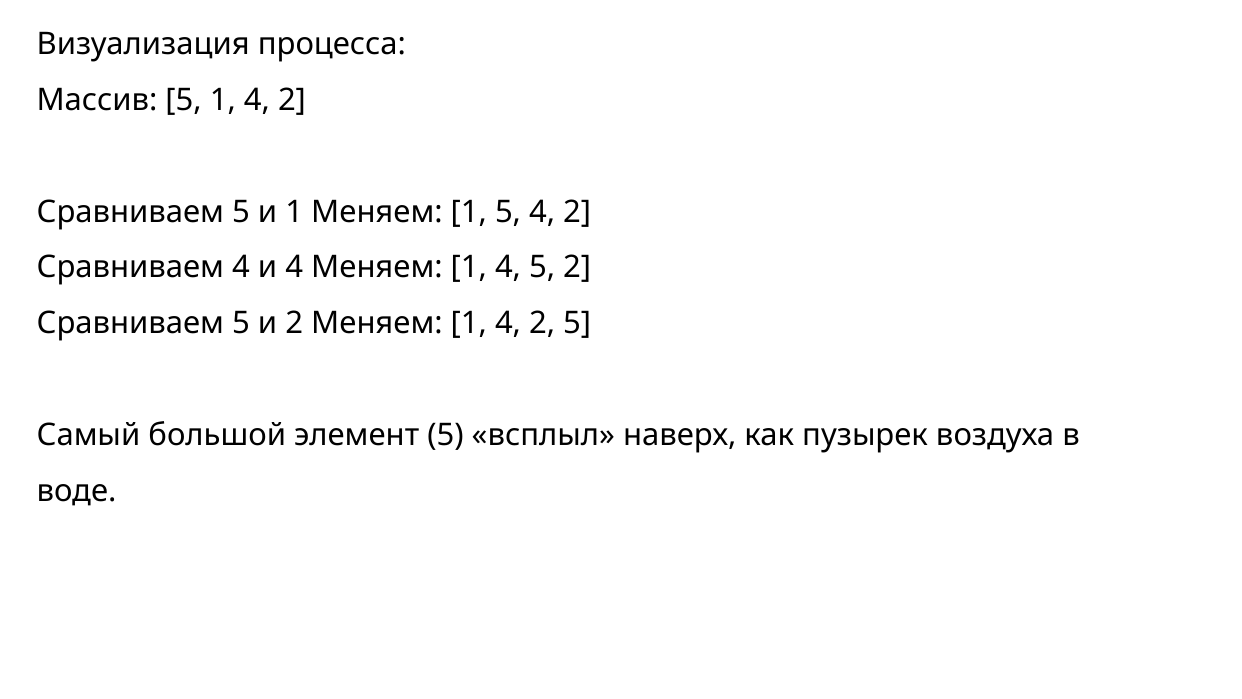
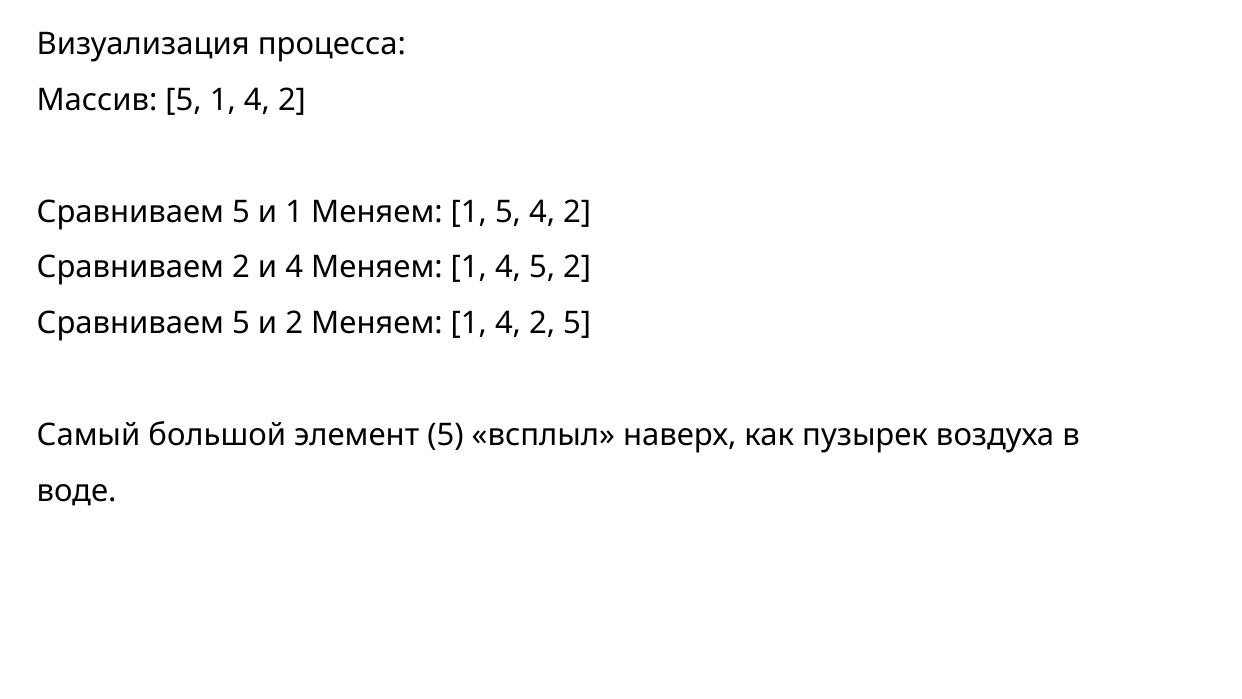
Сравниваем 4: 4 -> 2 (241, 268)
